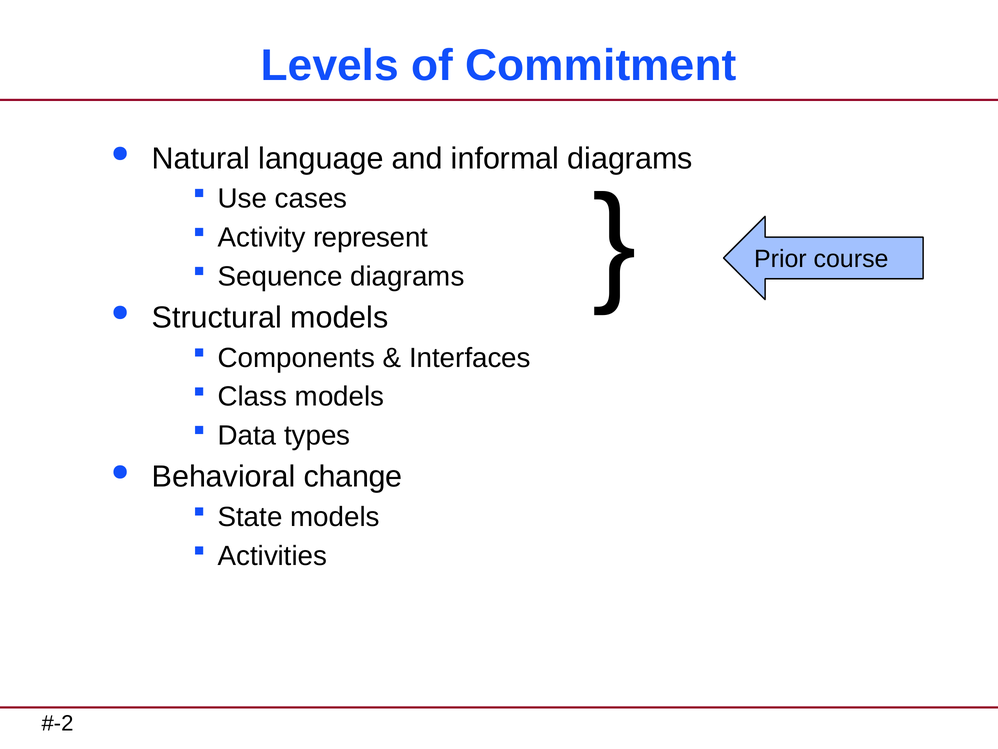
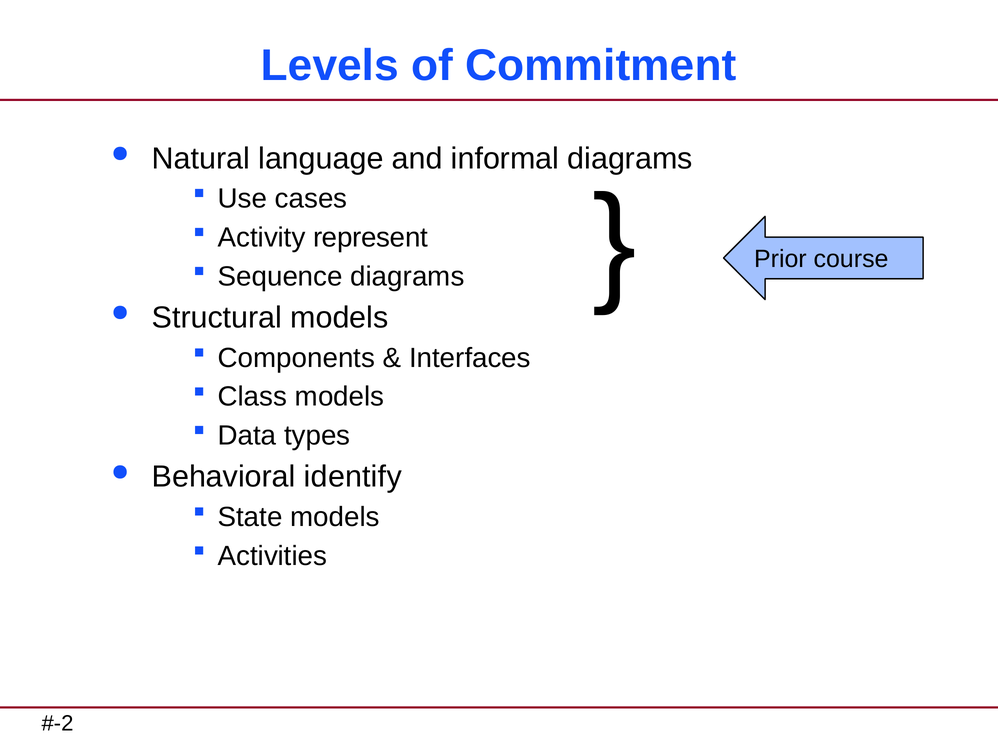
change: change -> identify (353, 477)
